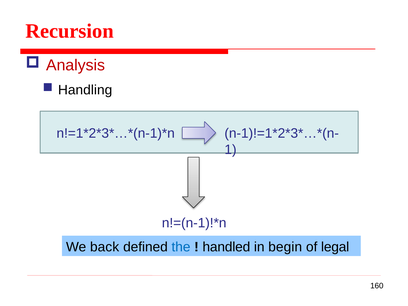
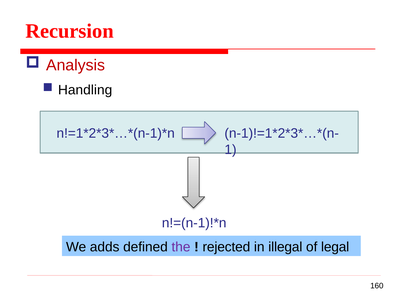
back: back -> adds (105, 247)
the colour: blue -> purple (181, 247)
handled: handled -> rejected (226, 247)
begin: begin -> illegal (285, 247)
